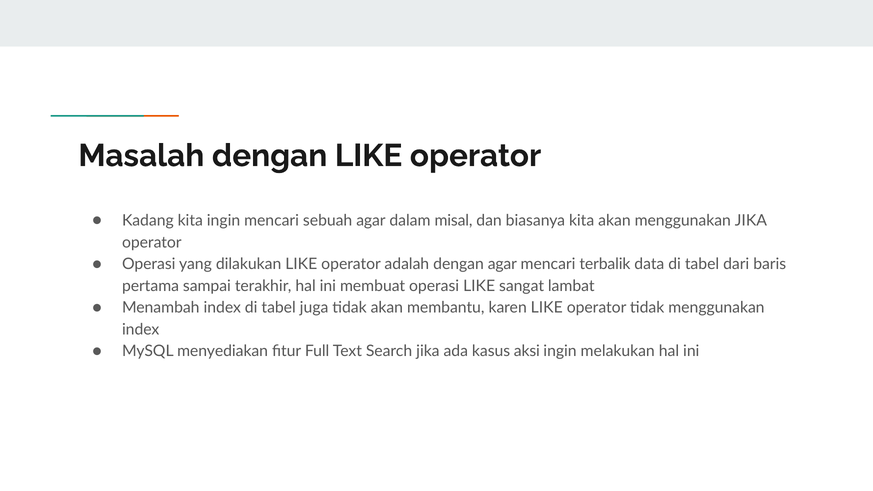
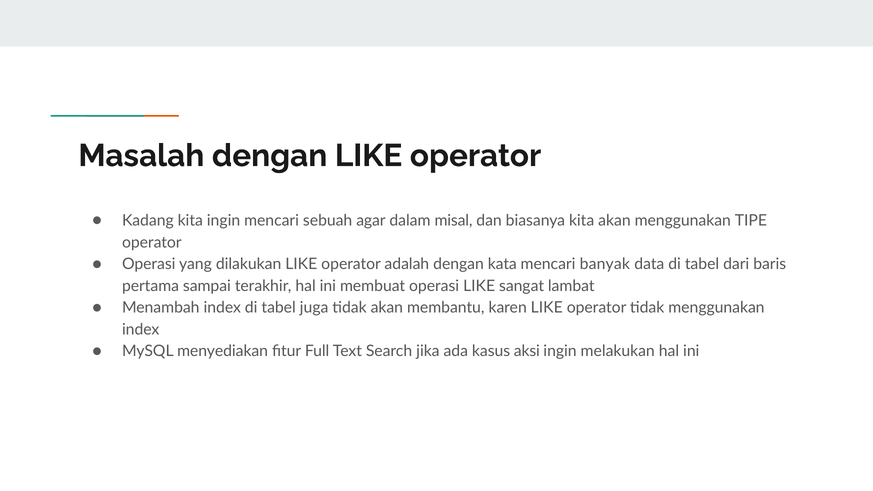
menggunakan JIKA: JIKA -> TIPE (751, 221)
dengan agar: agar -> kata (502, 264)
terbalik: terbalik -> banyak (605, 264)
